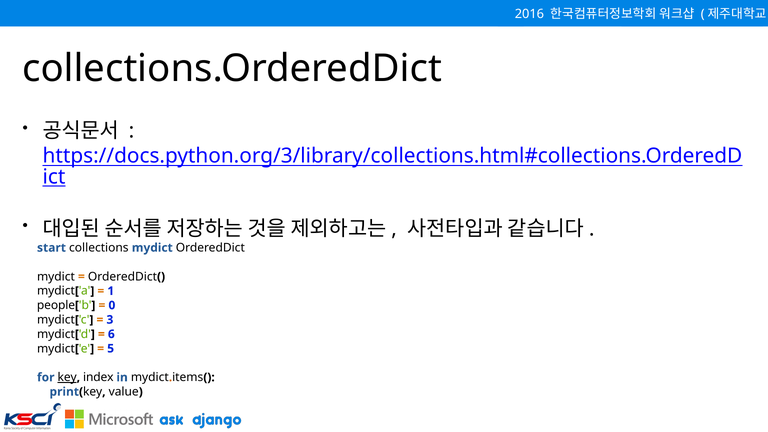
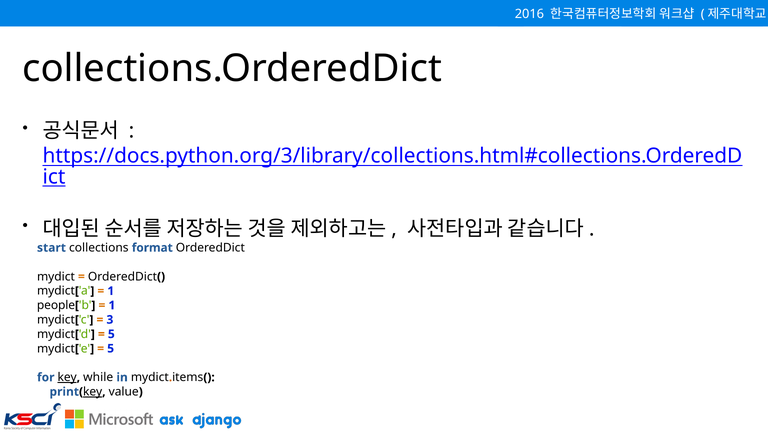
collections mydict: mydict -> format (152, 248)
0: 0 -> 1 (112, 305)
6: 6 -> 5 (111, 334)
index: index -> while (98, 377)
key underline: none -> present (93, 392)
